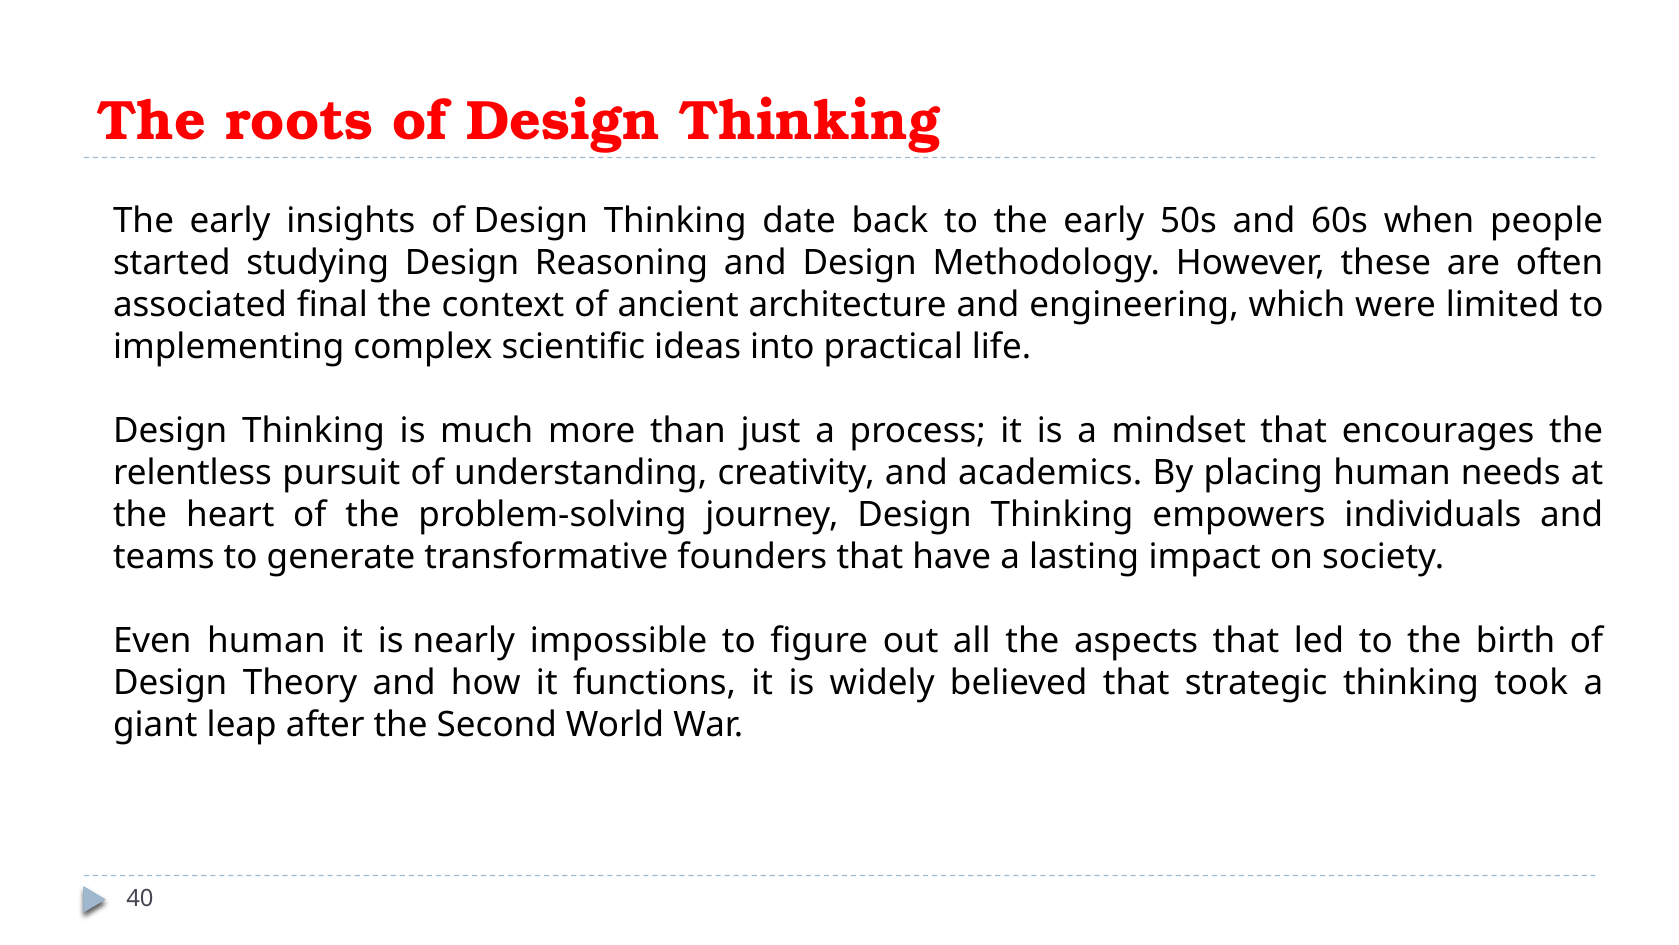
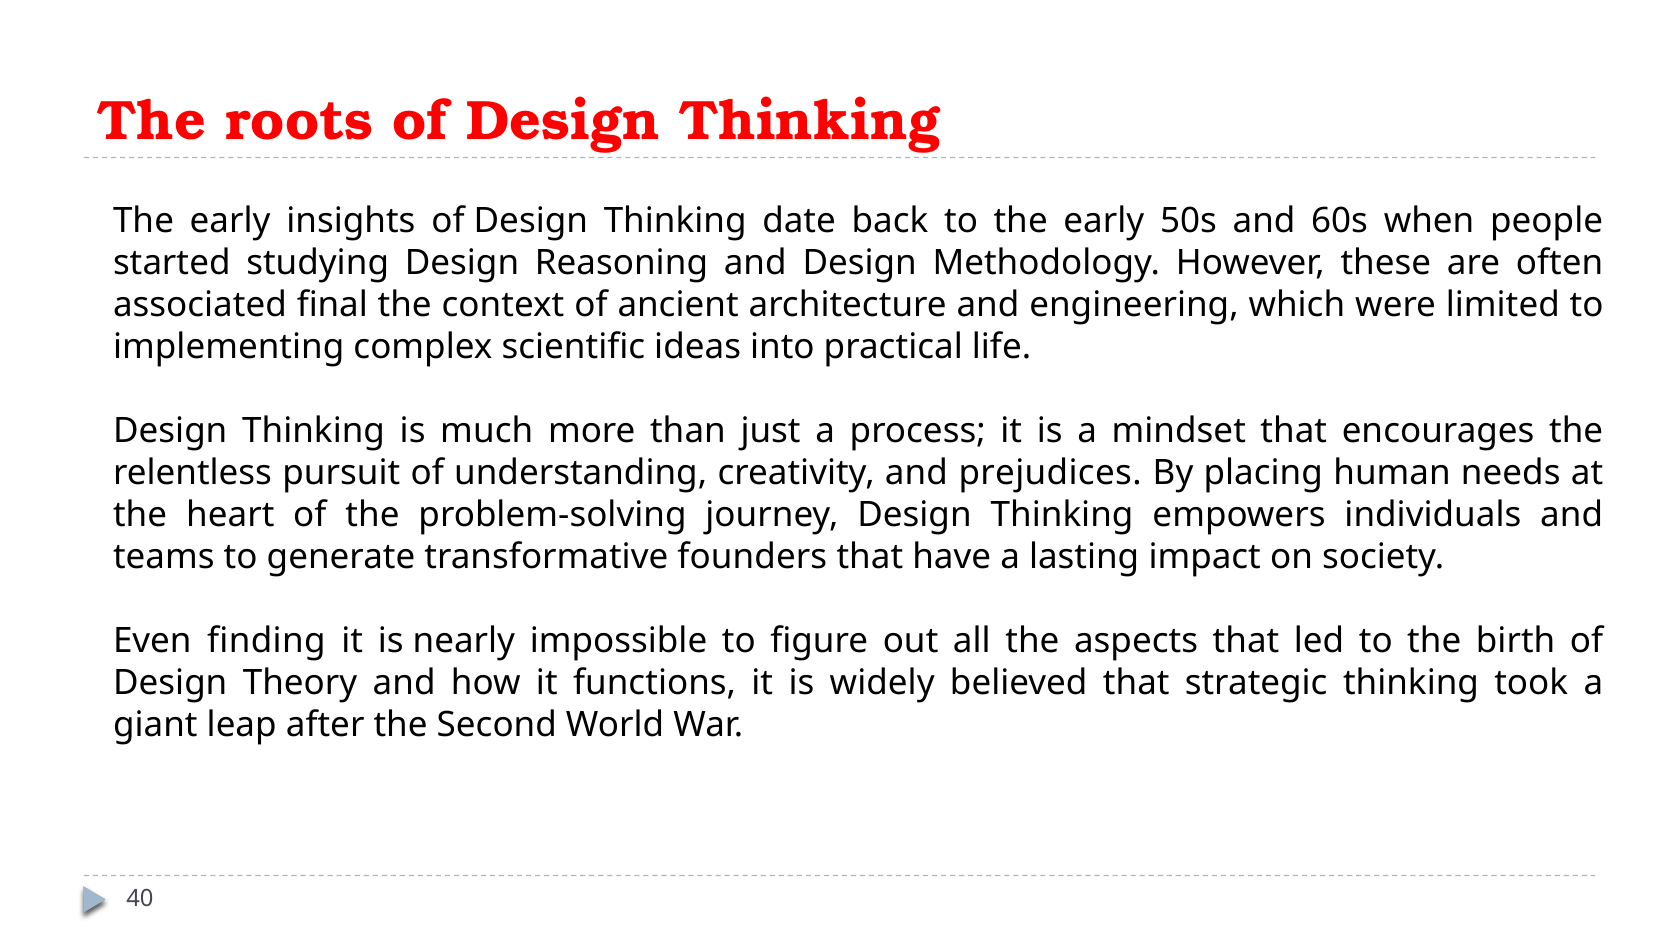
academics: academics -> prejudices (1050, 473)
Even human: human -> finding (266, 641)
